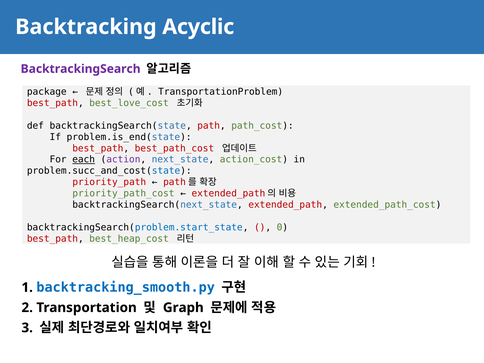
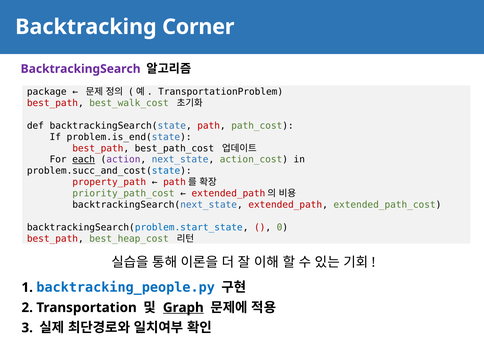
Acyclic: Acyclic -> Corner (198, 27)
best_love_cost: best_love_cost -> best_walk_cost (129, 103)
best_path_cost colour: red -> black (174, 148)
priority_path: priority_path -> property_path (109, 182)
backtracking_smooth.py: backtracking_smooth.py -> backtracking_people.py (126, 287)
Graph underline: none -> present (183, 308)
